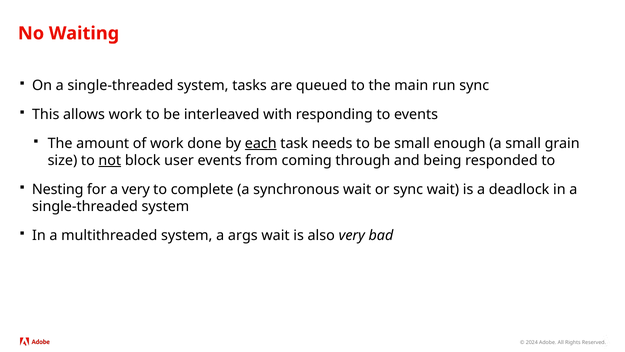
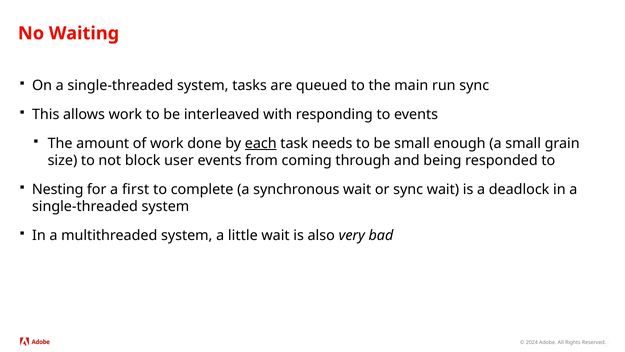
not underline: present -> none (110, 160)
a very: very -> first (136, 189)
args: args -> little (243, 236)
